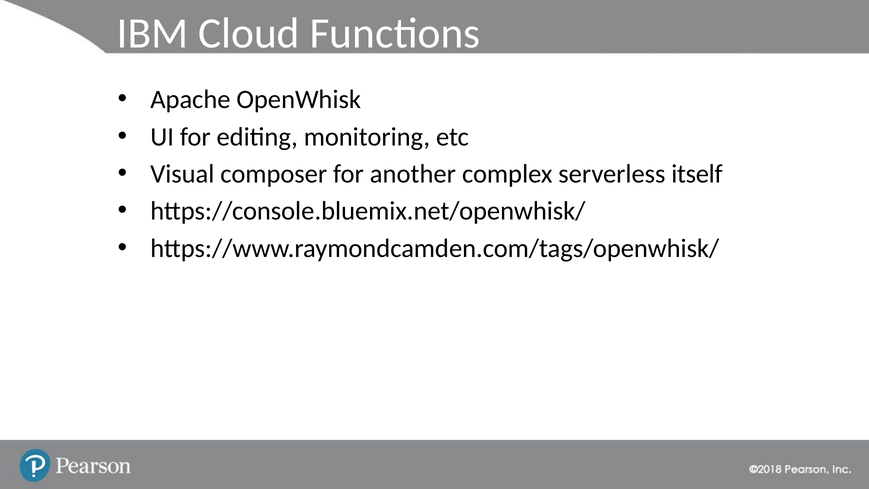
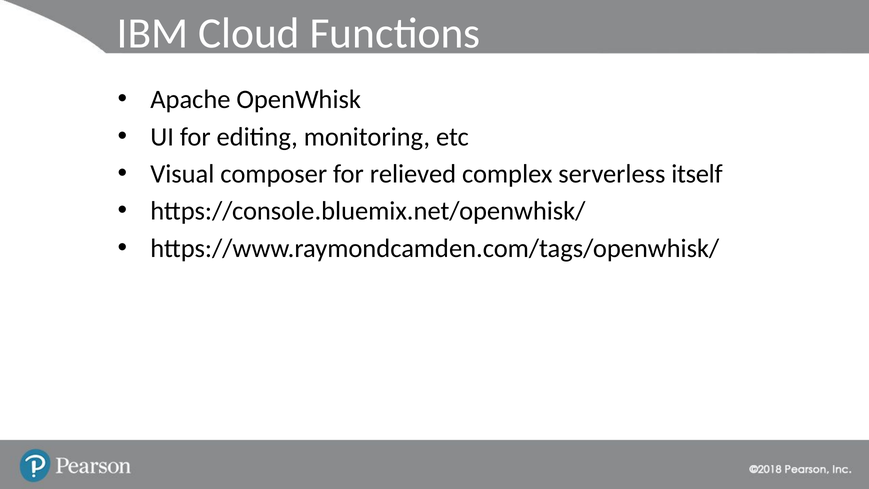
another: another -> relieved (413, 174)
